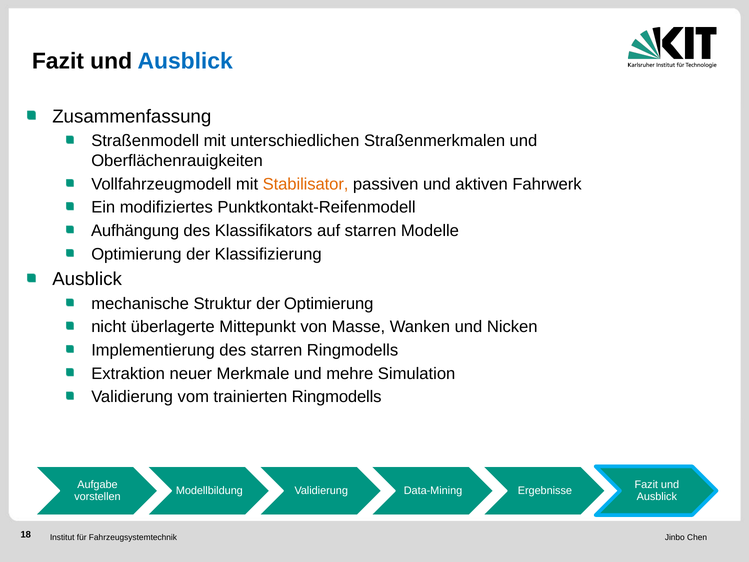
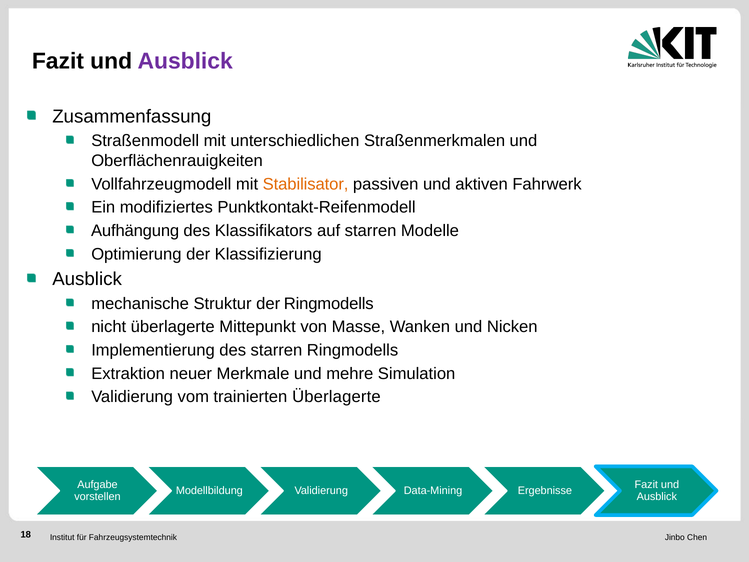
Ausblick colour: blue -> purple (185, 61)
der Optimierung: Optimierung -> Ringmodells (329, 304)
trainierten Ringmodells: Ringmodells -> Überlagerte (336, 397)
